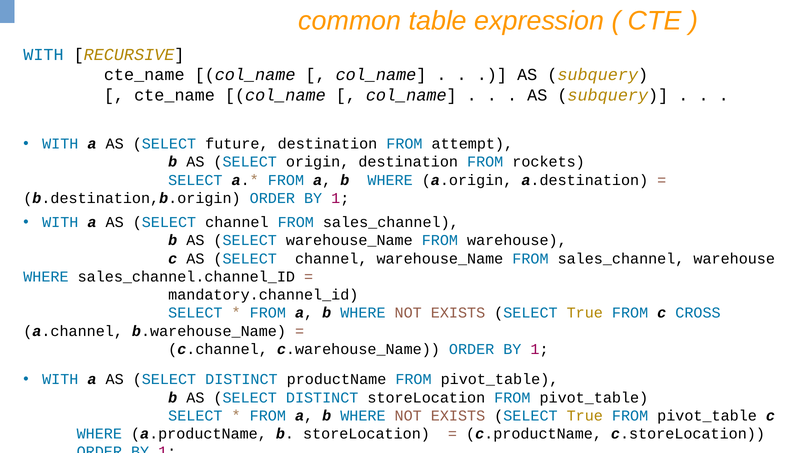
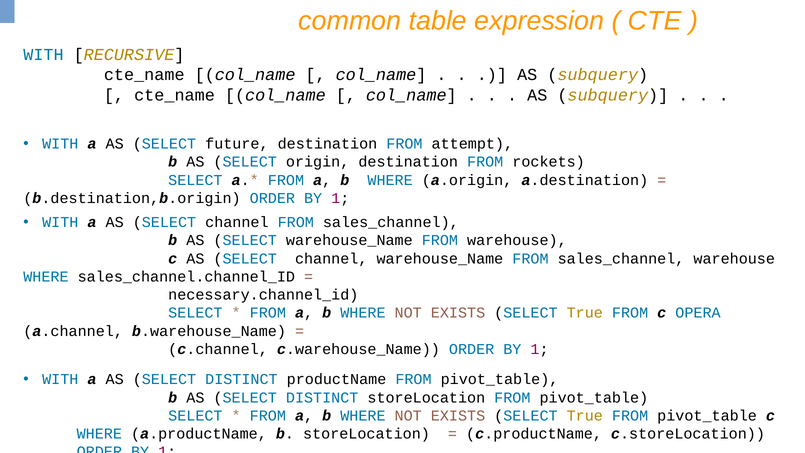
mandatory.channel_id: mandatory.channel_id -> necessary.channel_id (263, 295)
CROSS: CROSS -> OPERA (698, 313)
